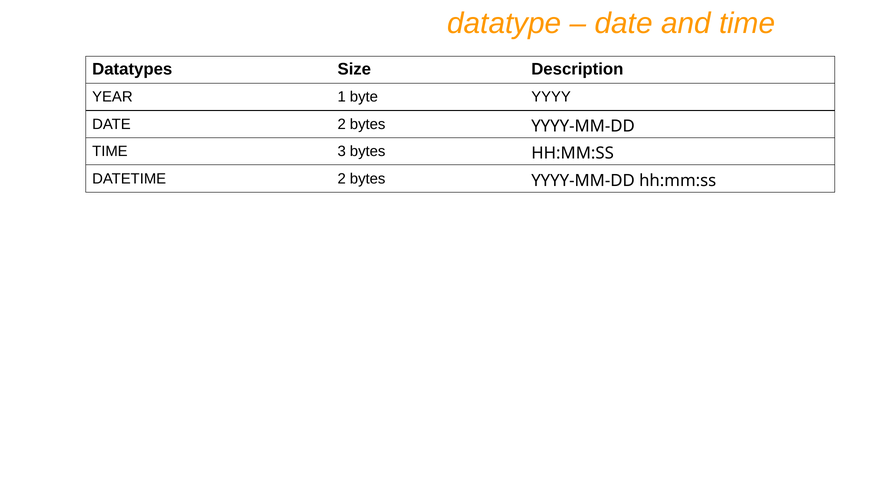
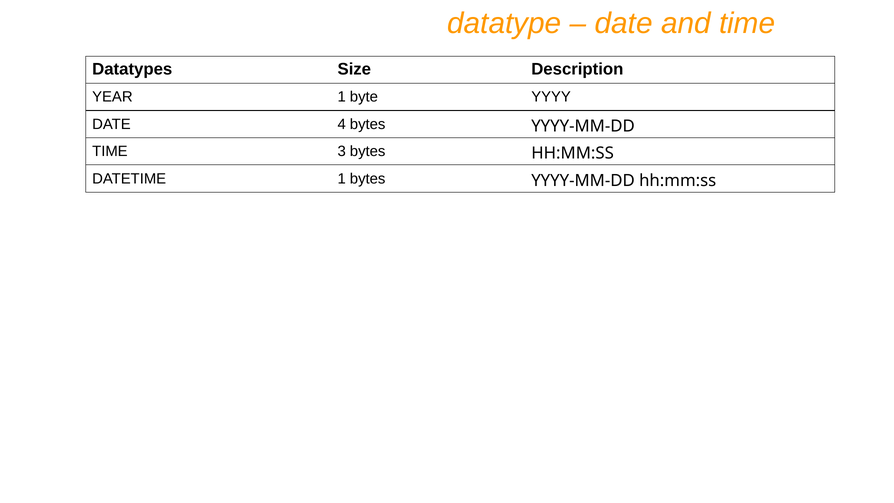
DATE 2: 2 -> 4 (342, 124)
DATETIME 2: 2 -> 1 (342, 179)
